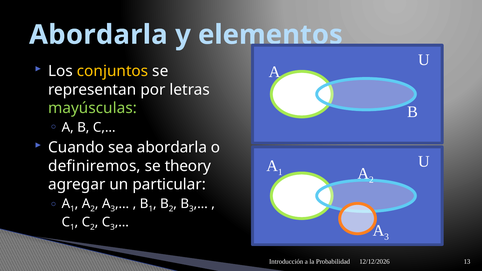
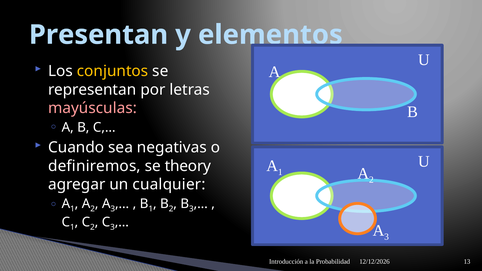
Abordarla: Abordarla -> Presentan (99, 35)
mayúsculas colour: light green -> pink (92, 108)
sea abordarla: abordarla -> negativas (172, 148)
particular: particular -> cualquier (169, 184)
